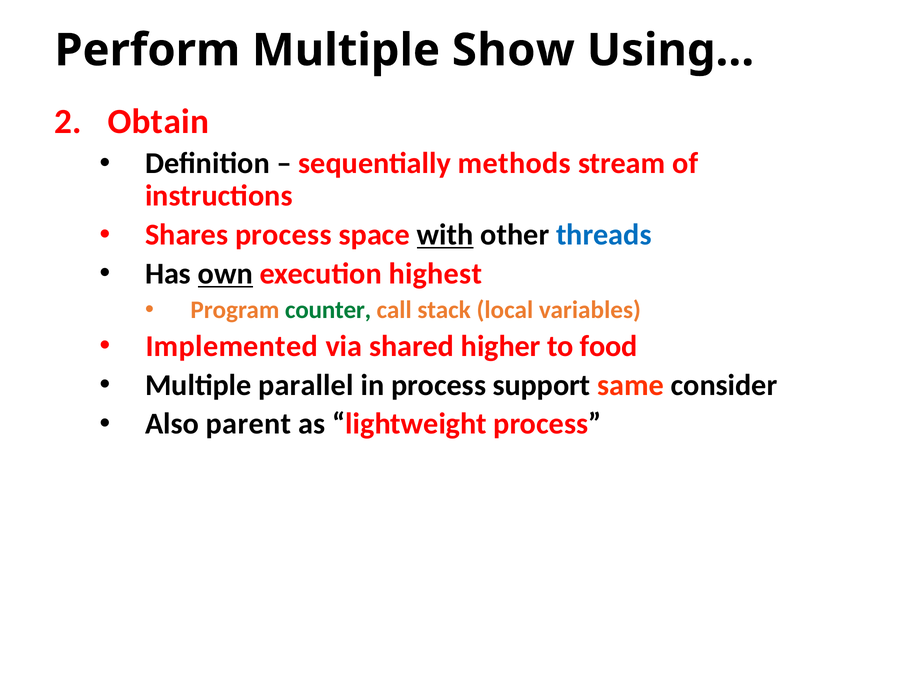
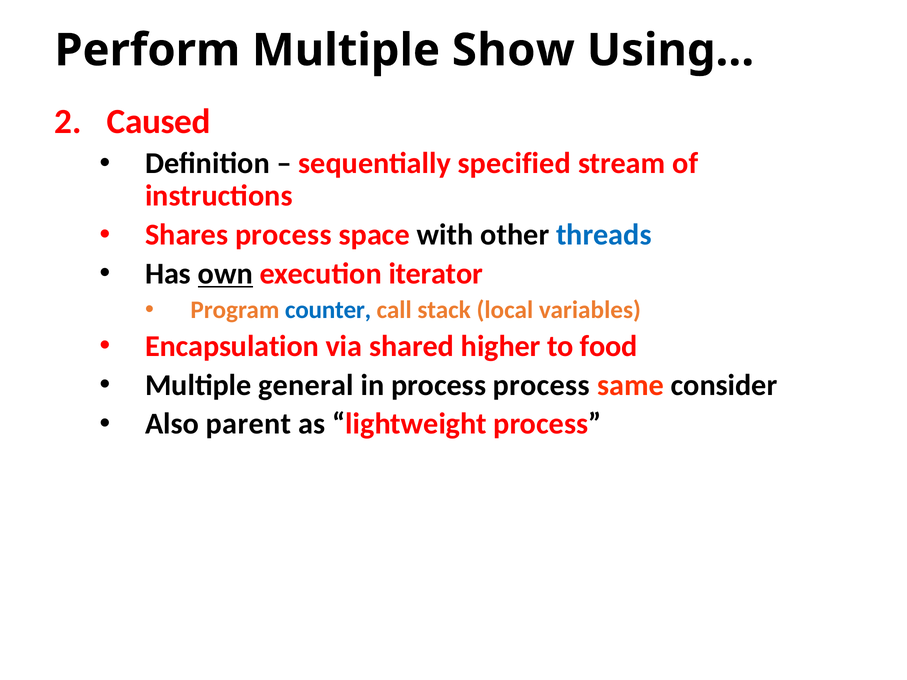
Obtain: Obtain -> Caused (159, 122)
methods: methods -> specified (514, 163)
with underline: present -> none (445, 235)
highest: highest -> iterator (436, 274)
counter colour: green -> blue (328, 310)
Implemented: Implemented -> Encapsulation (232, 346)
parallel: parallel -> general (306, 385)
process support: support -> process (541, 385)
